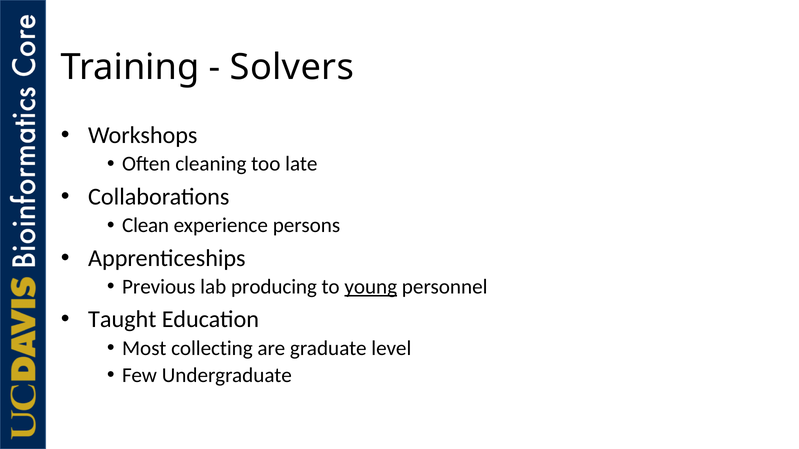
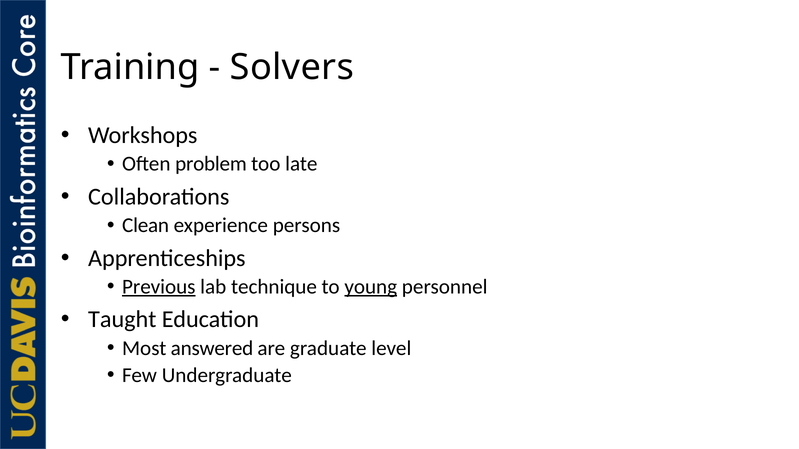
cleaning: cleaning -> problem (211, 164)
Previous underline: none -> present (159, 287)
producing: producing -> technique (274, 287)
collecting: collecting -> answered (212, 348)
